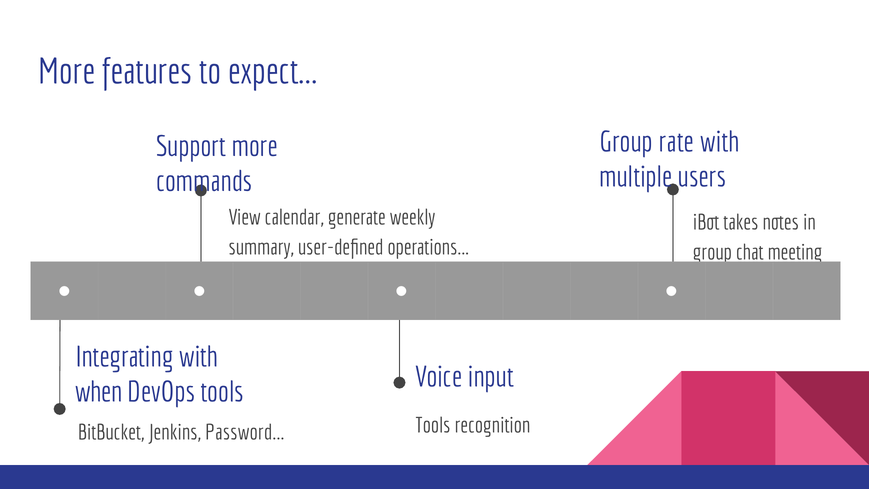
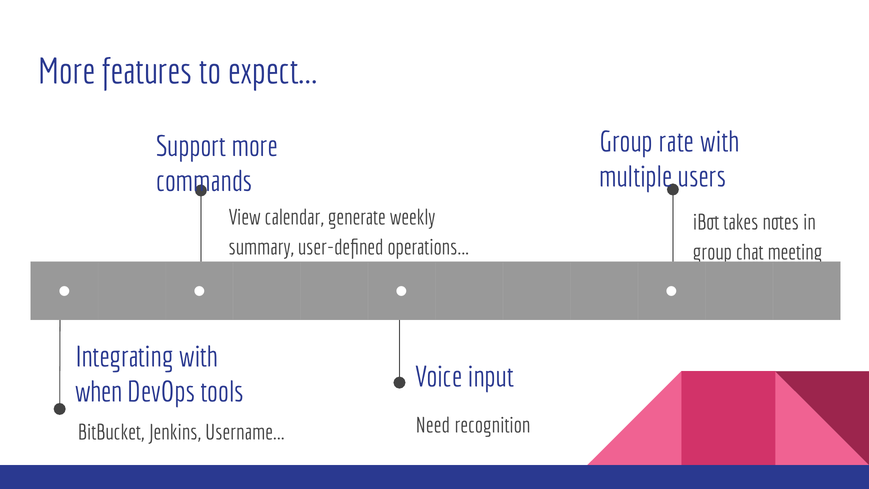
Tools: Tools -> Need (433, 425)
Password: Password -> Username (245, 433)
